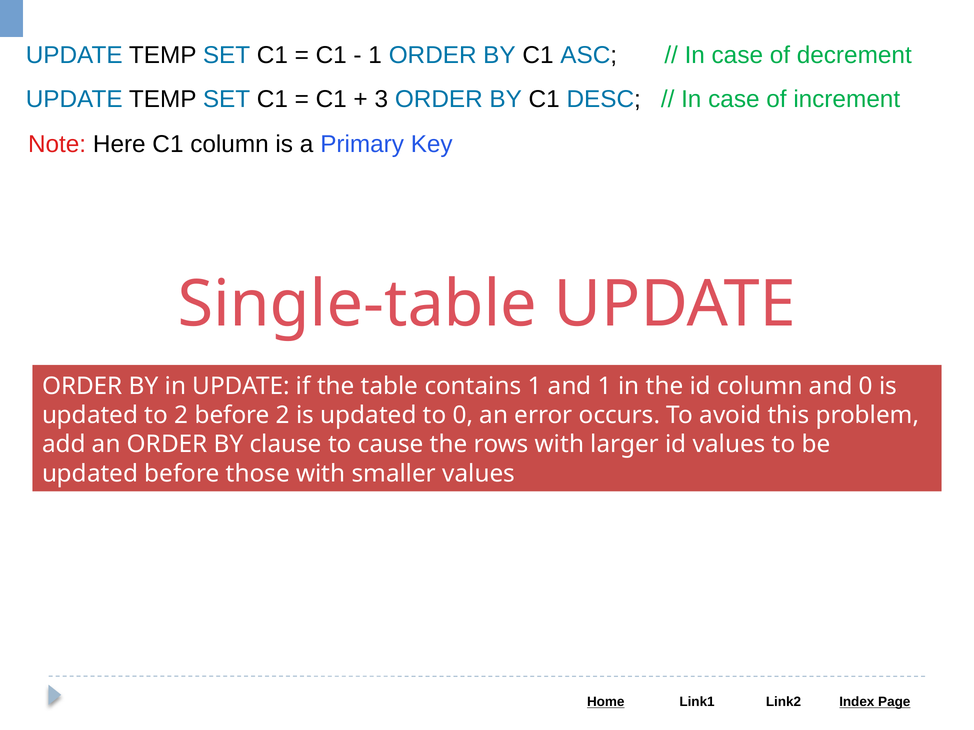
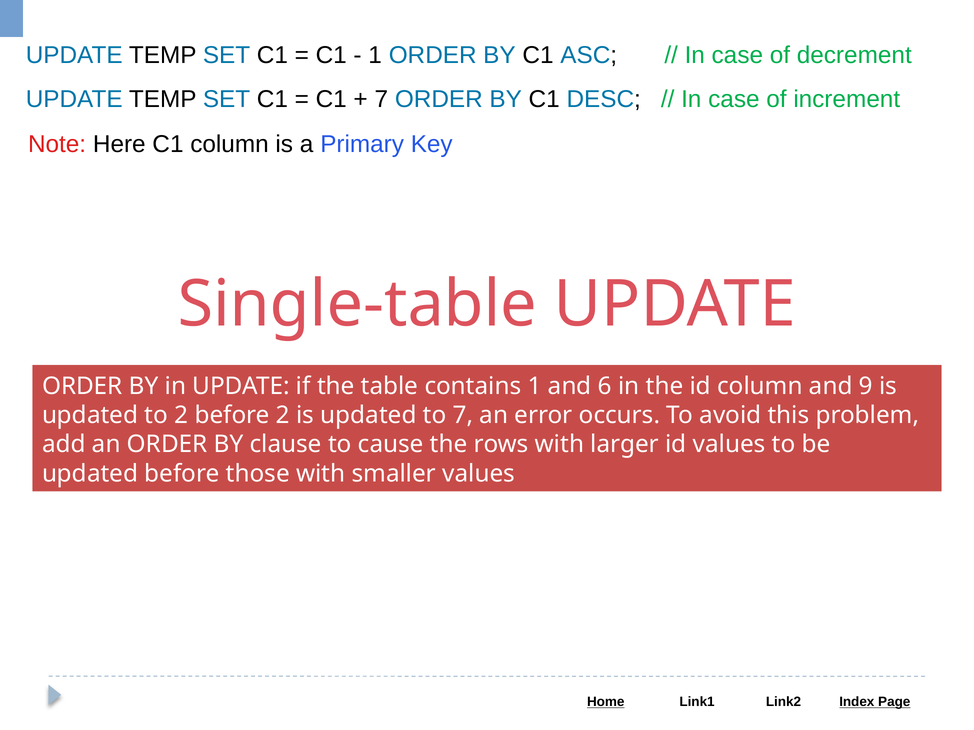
3: 3 -> 7 (381, 99)
and 1: 1 -> 6 (605, 386)
and 0: 0 -> 9 (866, 386)
to 0: 0 -> 7 (463, 416)
